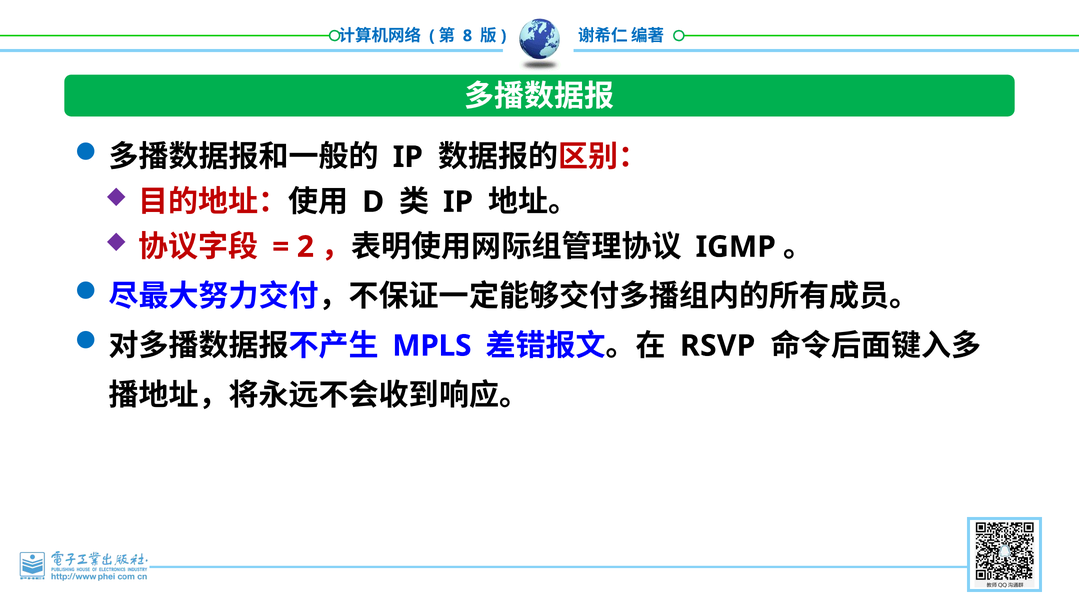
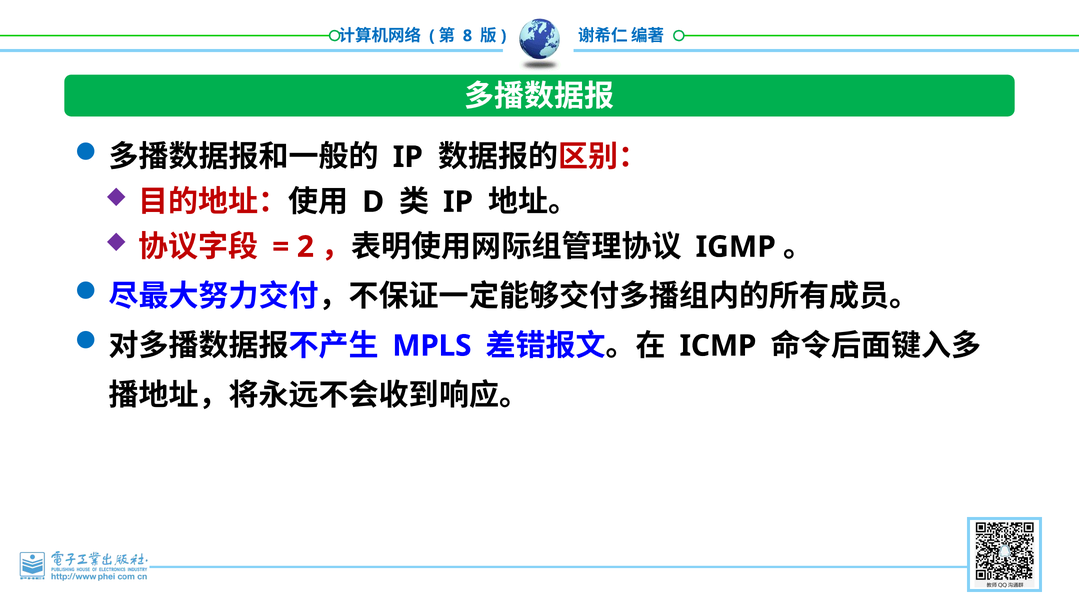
RSVP: RSVP -> ICMP (718, 346)
